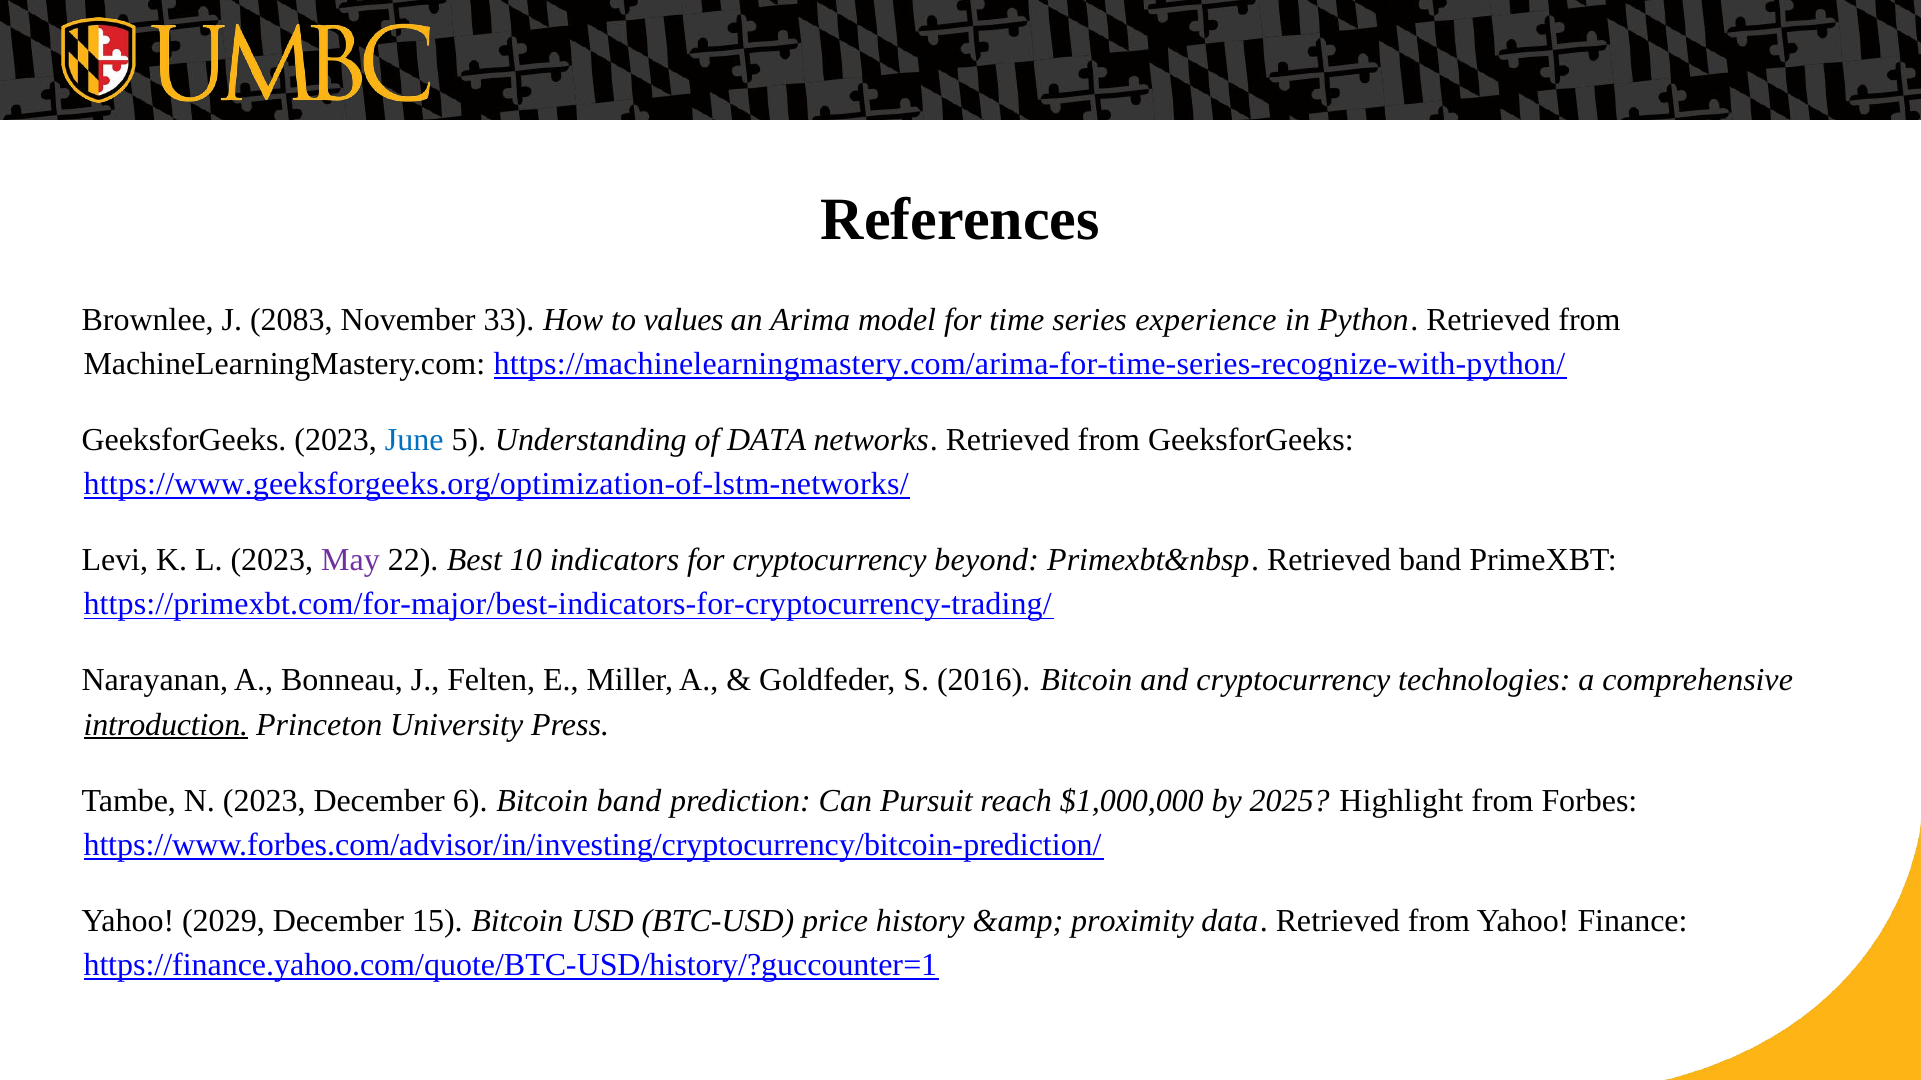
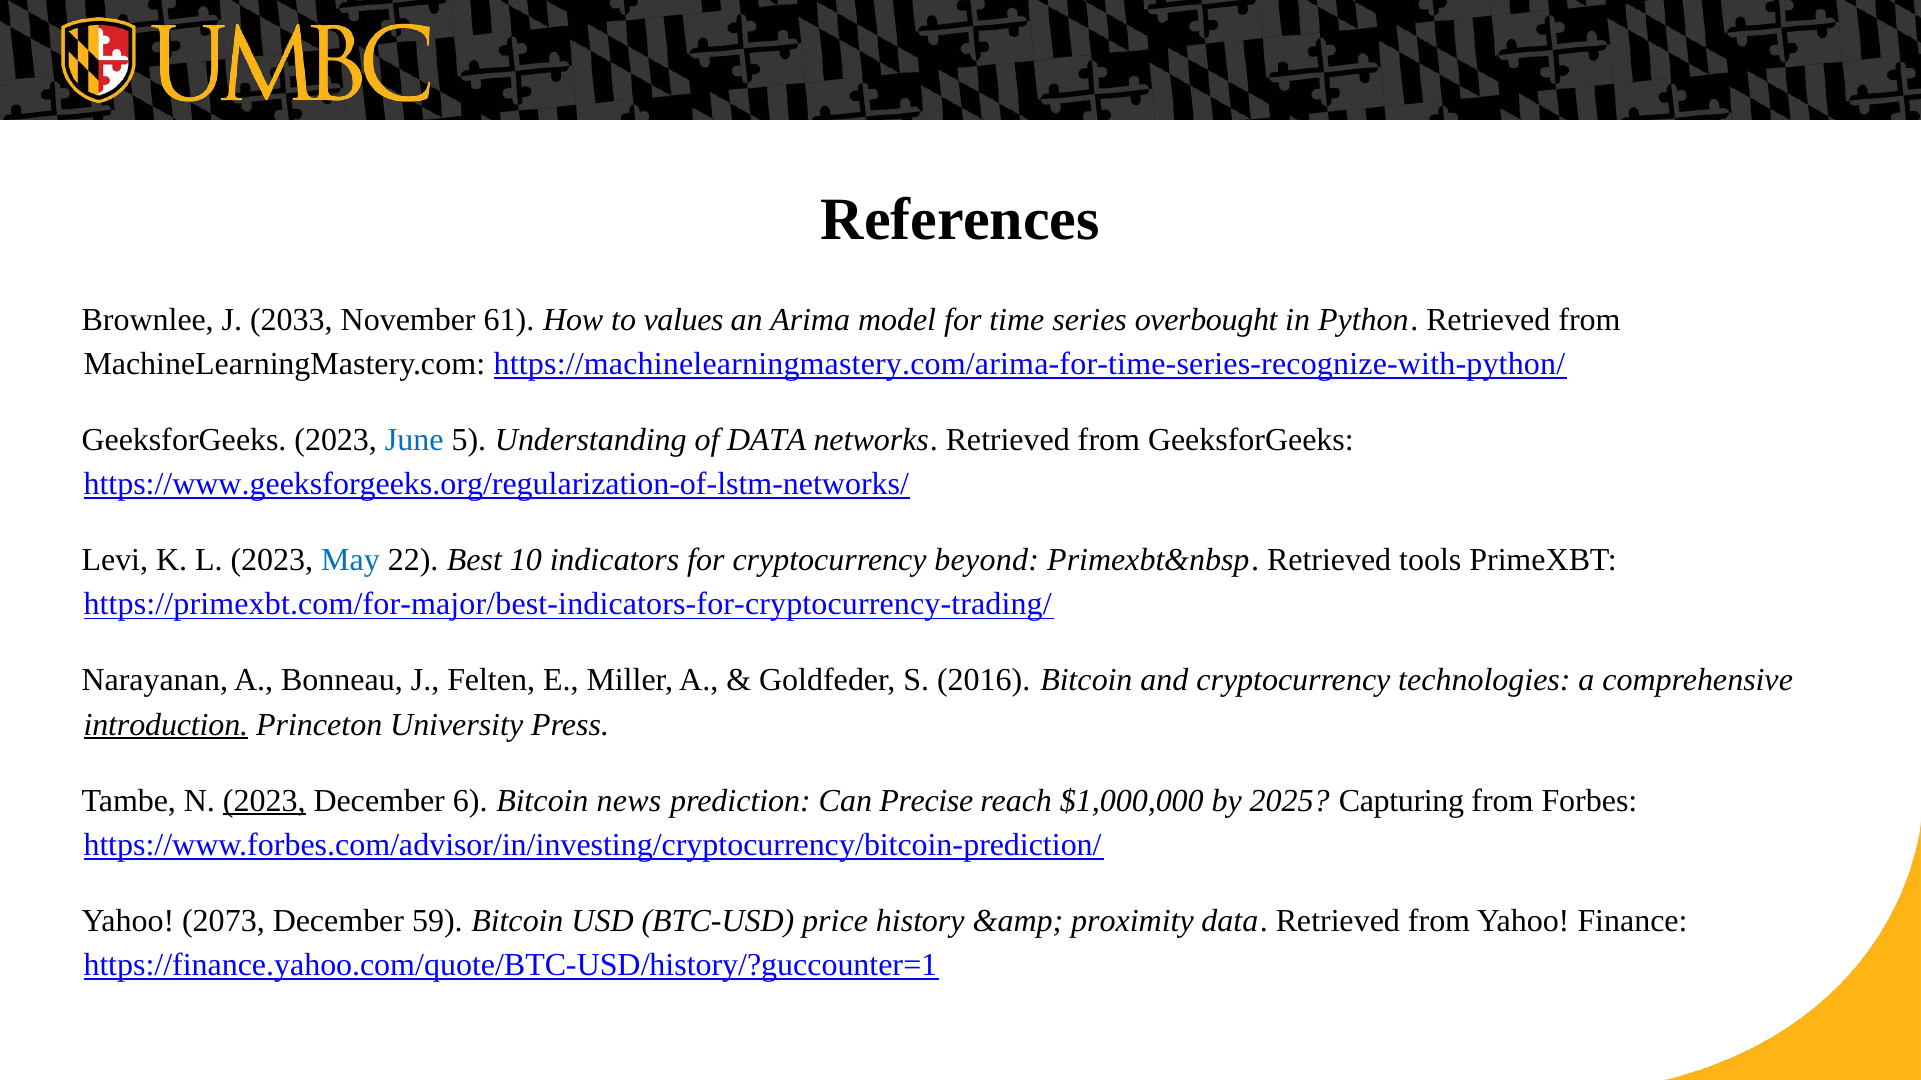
2083: 2083 -> 2033 (291, 320)
33: 33 -> 61 (509, 320)
experience: experience -> overbought (1206, 320)
https://www.geeksforgeeks.org/optimization-of-lstm-networks/: https://www.geeksforgeeks.org/optimization-of-lstm-networks/ -> https://www.geeksforgeeks.org/regularization-of-lstm-networks/ (496, 484)
May colour: purple -> blue (350, 560)
Retrieved band: band -> tools (1430, 560)
2023 underline: none -> present (264, 801)
Bitcoin band: band -> news (629, 801)
Pursuit: Pursuit -> Precise (926, 801)
Highlight: Highlight -> Capturing (1401, 801)
2029: 2029 -> 2073 (223, 921)
15: 15 -> 59 (437, 921)
